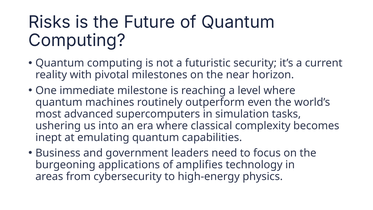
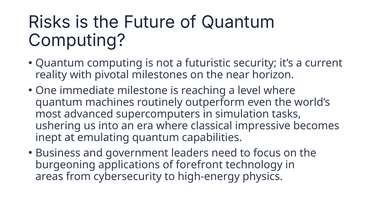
complexity: complexity -> impressive (263, 126)
amplifies: amplifies -> forefront (199, 165)
